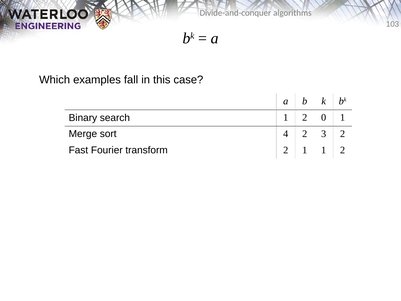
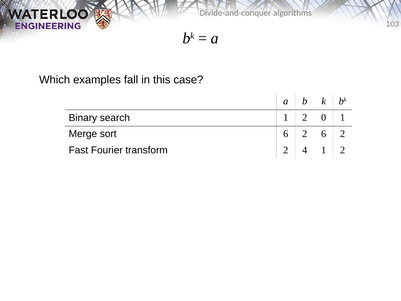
sort 4: 4 -> 6 (286, 134)
2 3: 3 -> 6 (324, 134)
2 1: 1 -> 4 (305, 150)
